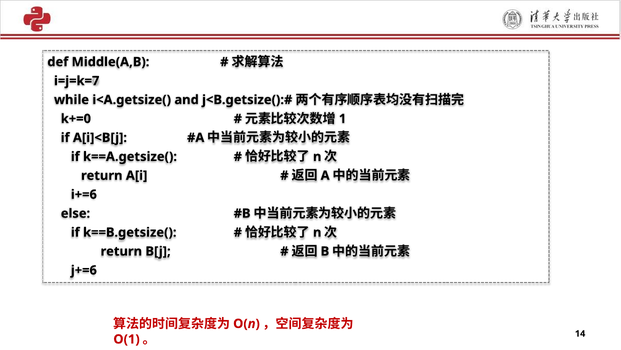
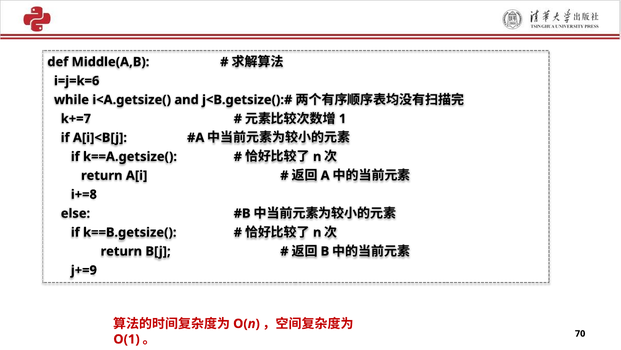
i=j=k=7: i=j=k=7 -> i=j=k=6 (77, 81)
k+=0: k+=0 -> k+=7 (76, 119)
i+=6: i+=6 -> i+=8 (84, 194)
j+=6: j+=6 -> j+=9 (84, 270)
14: 14 -> 70 (580, 333)
